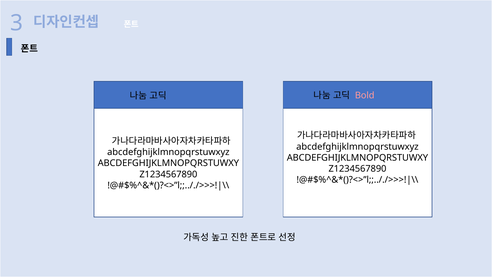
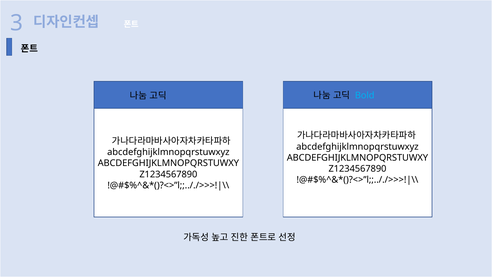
Bold colour: pink -> light blue (365, 95)
